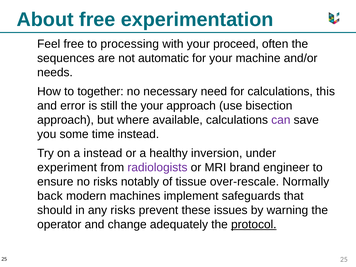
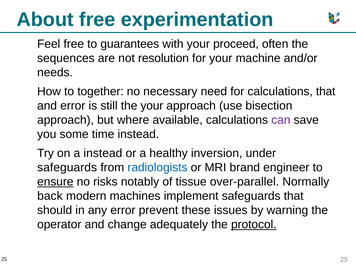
processing: processing -> guarantees (130, 44)
automatic: automatic -> resolution (163, 58)
calculations this: this -> that (326, 91)
experiment: experiment -> safeguards (67, 168)
radiologists colour: purple -> blue (157, 168)
ensure underline: none -> present (55, 182)
over-rescale: over-rescale -> over-parallel (244, 182)
any risks: risks -> error (123, 210)
